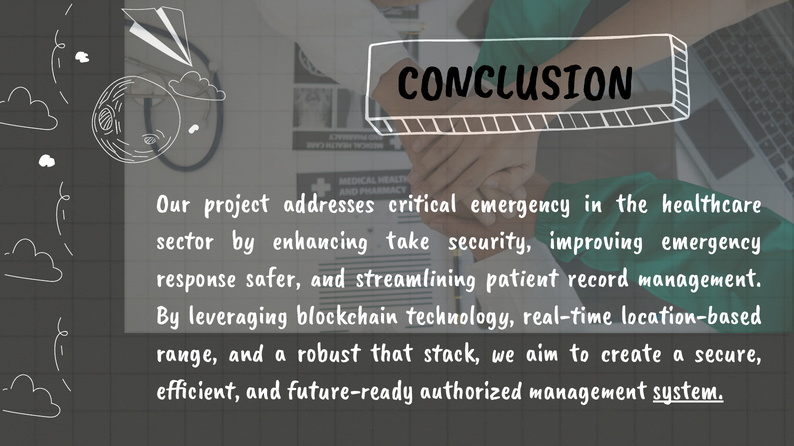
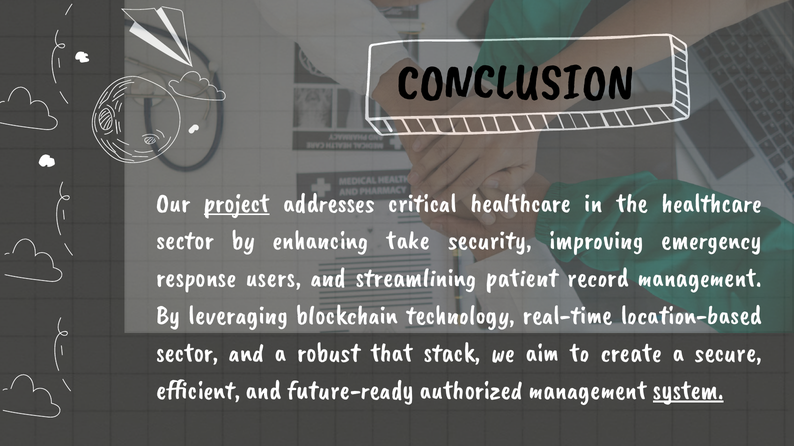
project underline: none -> present (237, 203)
critical emergency: emergency -> healthcare (521, 203)
safer: safer -> users (273, 278)
range: range -> sector (187, 353)
